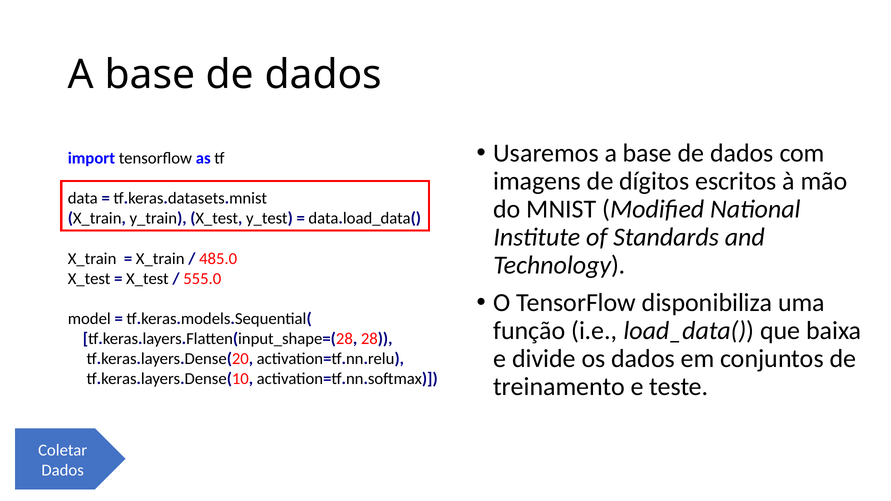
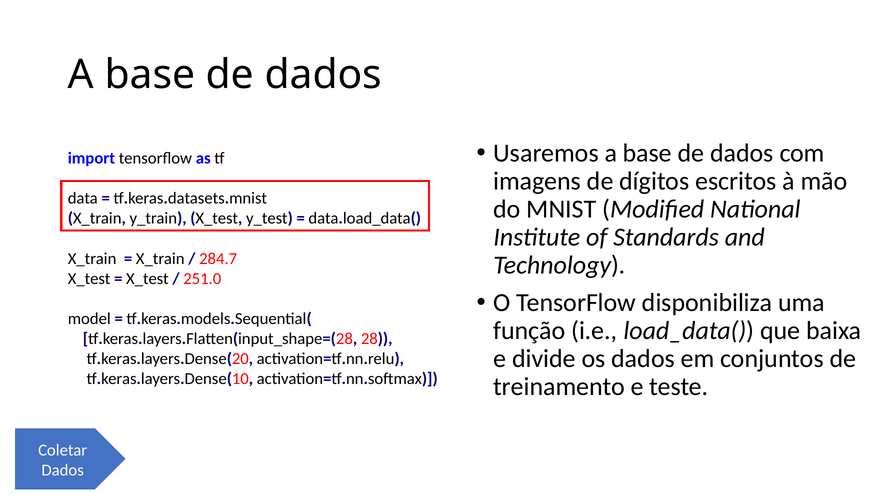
485.0: 485.0 -> 284.7 (218, 259)
555.0: 555.0 -> 251.0 (202, 279)
